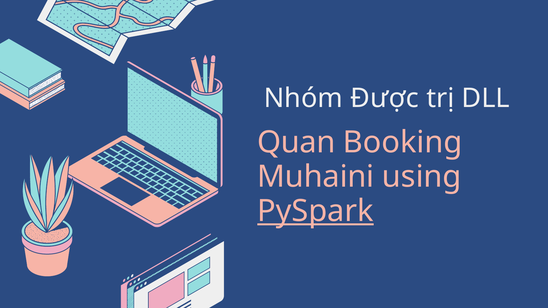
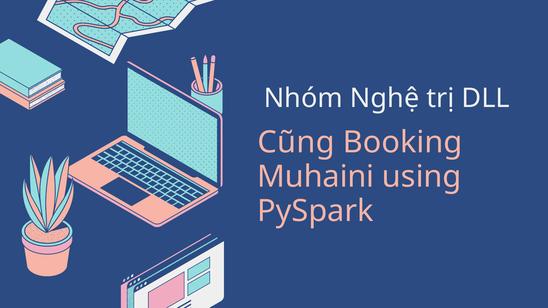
Được: Được -> Nghệ (385, 98)
Quan: Quan -> Cũng (296, 142)
PySpark underline: present -> none (315, 211)
